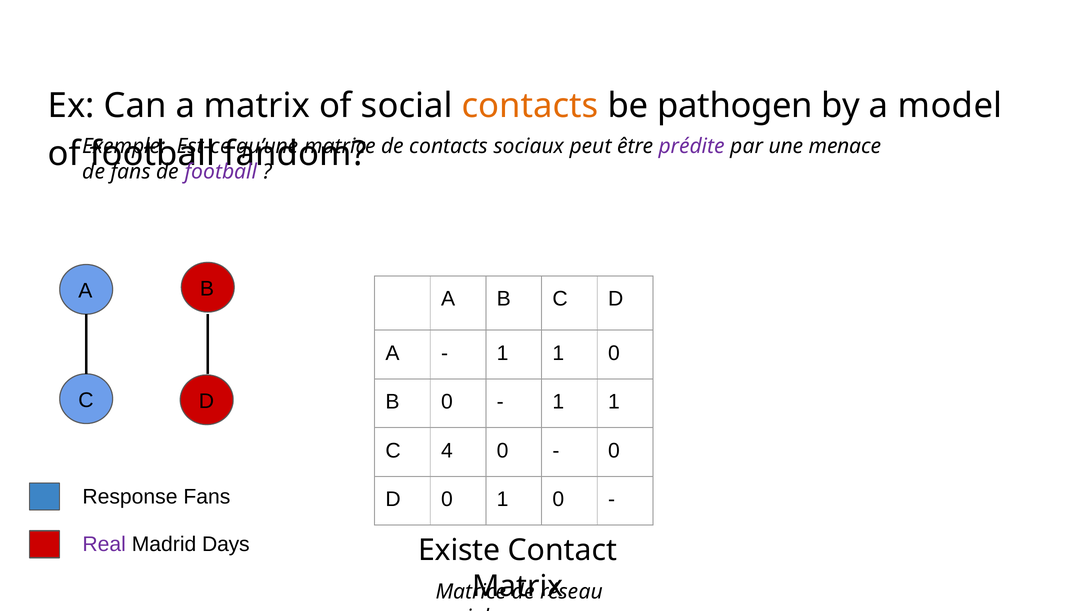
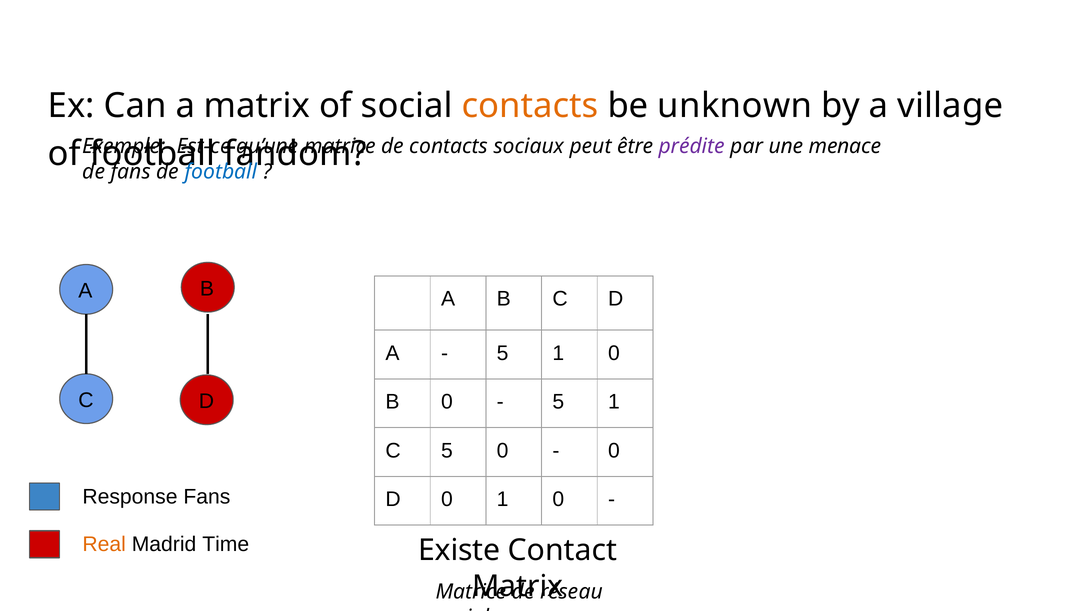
pathogen: pathogen -> unknown (735, 106)
model: model -> village (950, 106)
football colour: purple -> blue (221, 172)
1: 1 -> 5 (503, 353)
1: 1 -> 5 (558, 402)
C 4: 4 -> 5 (447, 451)
Real colour: purple -> orange (104, 544)
Days: Days -> Time (226, 544)
